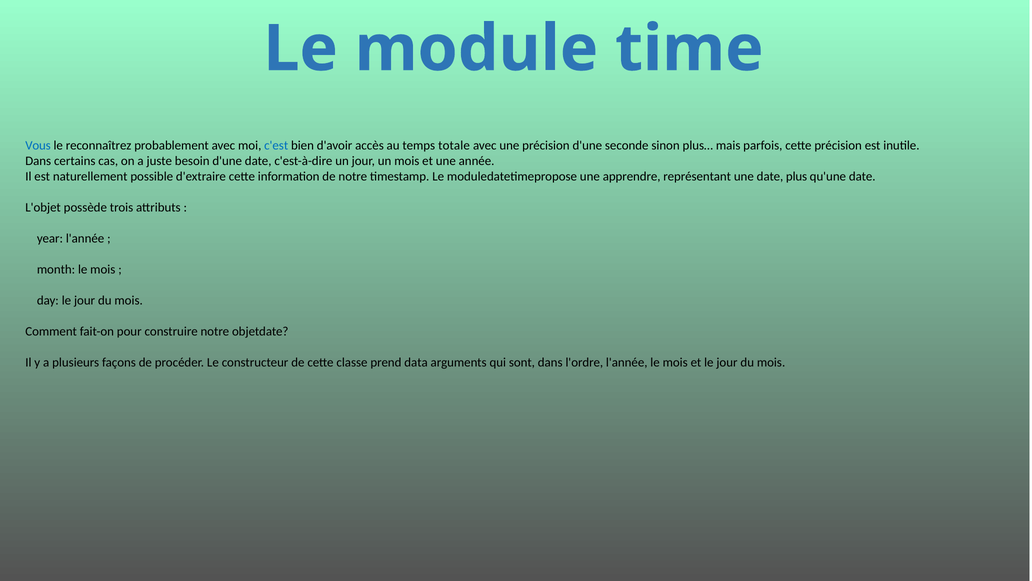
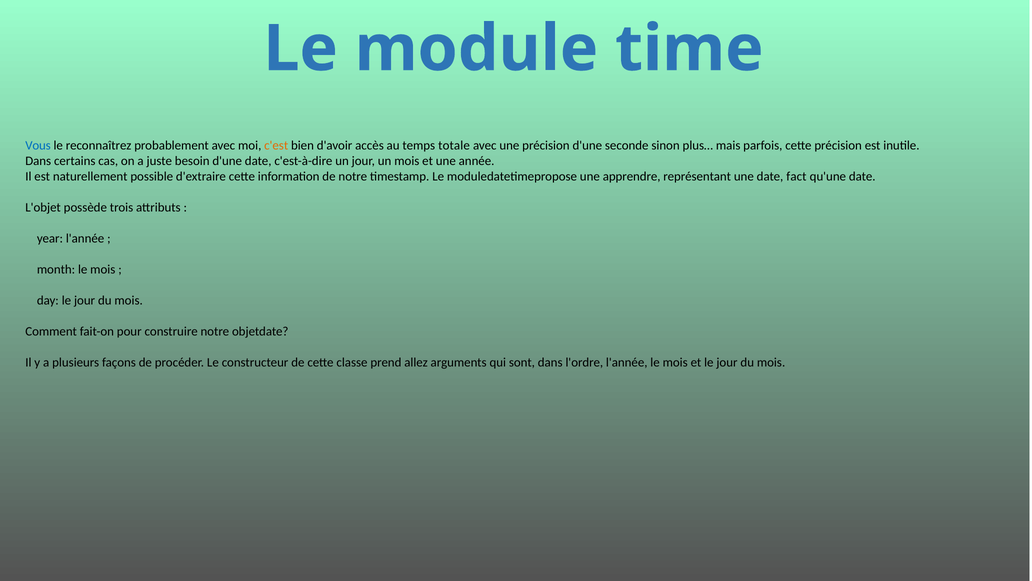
c'est colour: blue -> orange (276, 145)
plus: plus -> fact (796, 176)
data: data -> allez (416, 362)
